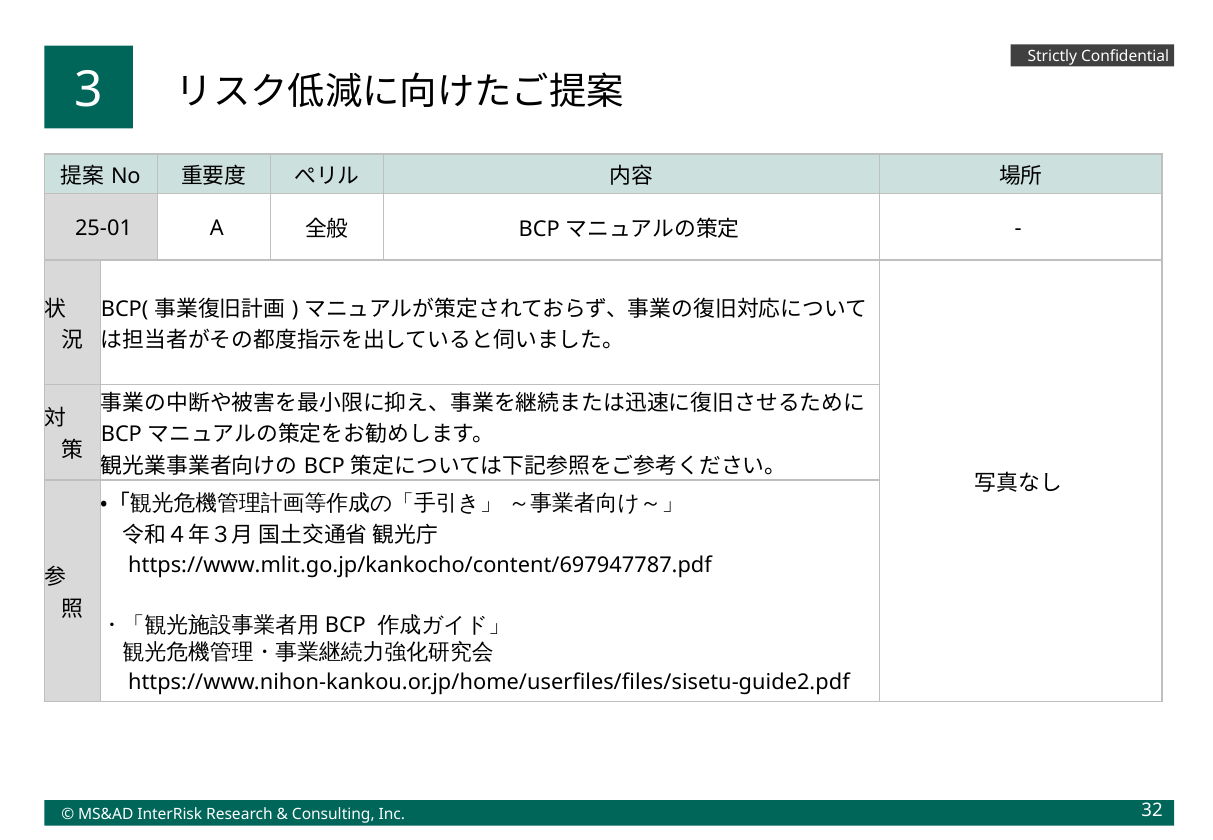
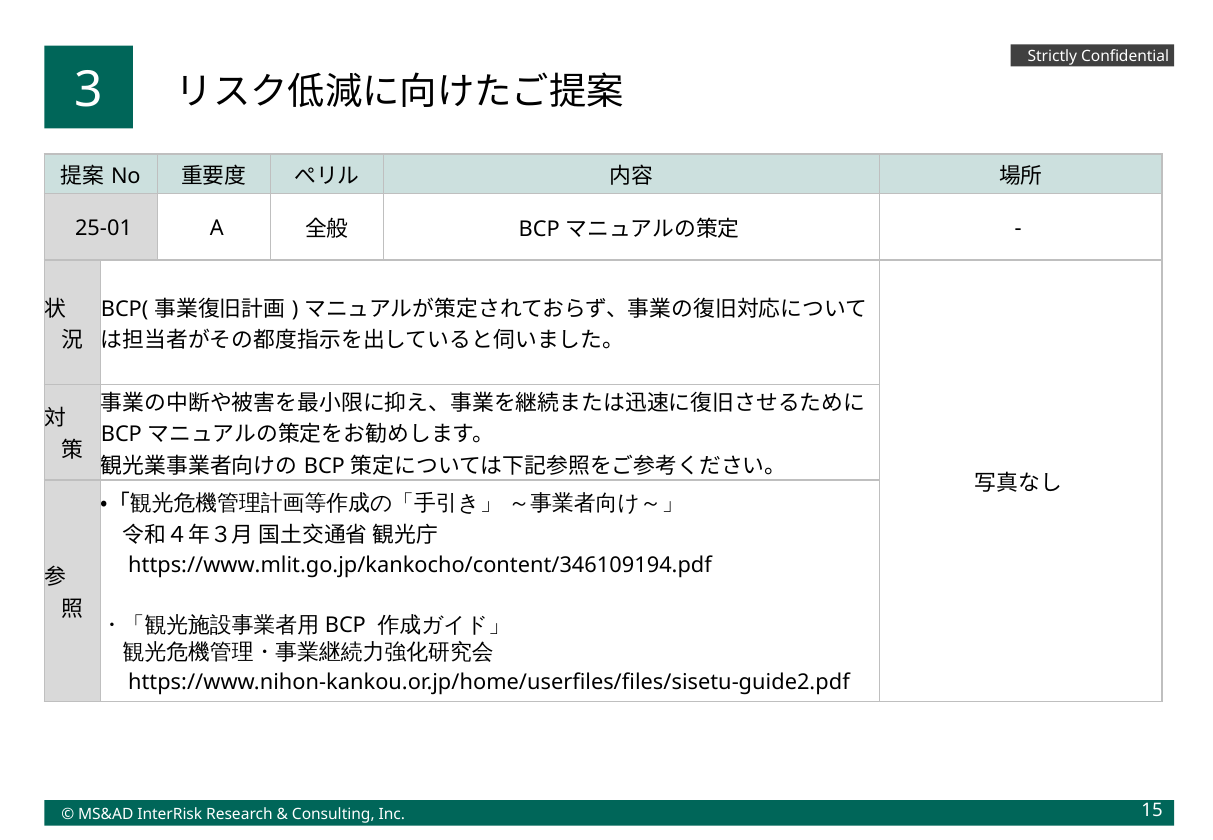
https://www.mlit.go.jp/kankocho/content/697947787.pdf: https://www.mlit.go.jp/kankocho/content/697947787.pdf -> https://www.mlit.go.jp/kankocho/content/346109194.pdf (420, 566)
32: 32 -> 15 (1152, 811)
